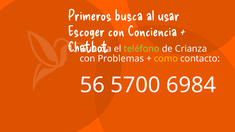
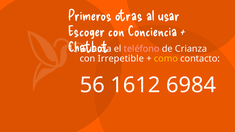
busca: busca -> otras (129, 16)
teléfono colour: light green -> pink (142, 49)
Problemas: Problemas -> Irrepetible (121, 59)
5700: 5700 -> 1612 (135, 85)
